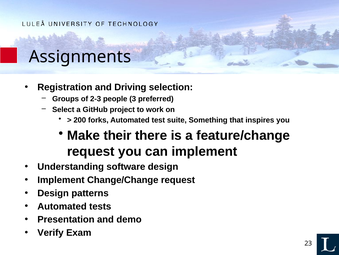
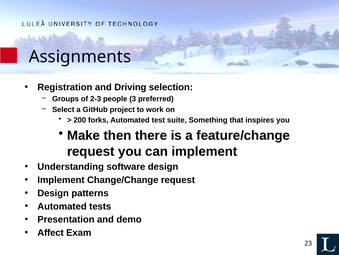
their: their -> then (118, 135)
Verify: Verify -> Affect (51, 232)
